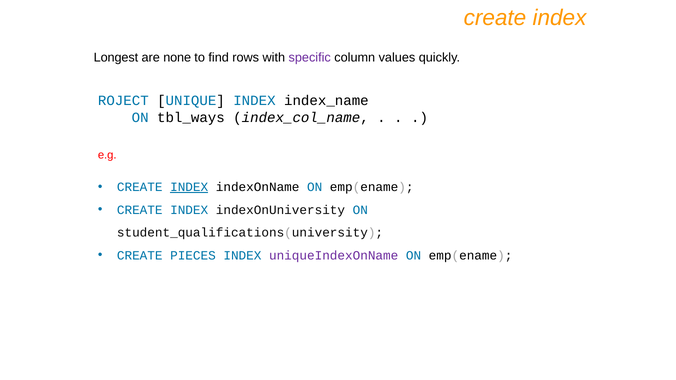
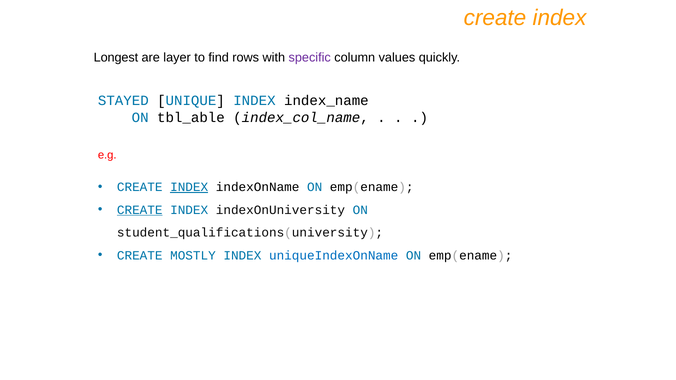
none: none -> layer (177, 57)
ROJECT: ROJECT -> STAYED (123, 101)
tbl_ways: tbl_ways -> tbl_able (191, 118)
CREATE underline: none -> present (140, 210)
PIECES: PIECES -> MOSTLY (193, 256)
uniqueIndexOnName colour: purple -> blue (334, 256)
